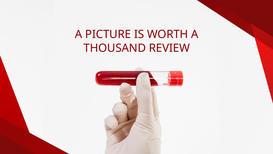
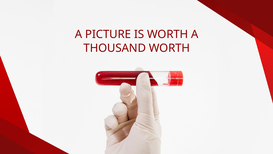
THOUSAND REVIEW: REVIEW -> WORTH (169, 48)
